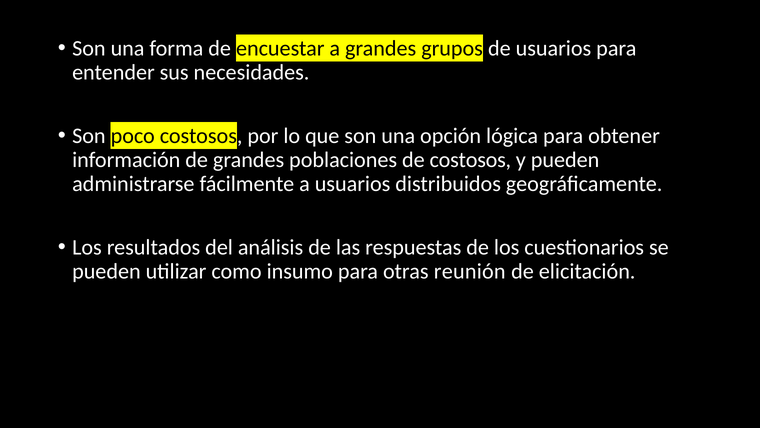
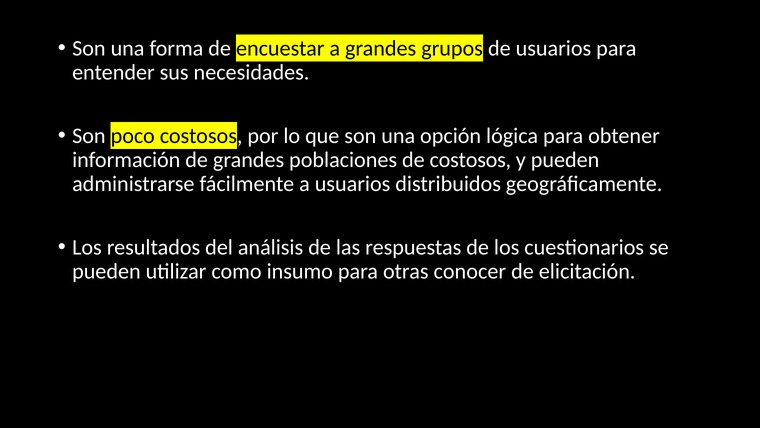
reunión: reunión -> conocer (470, 271)
